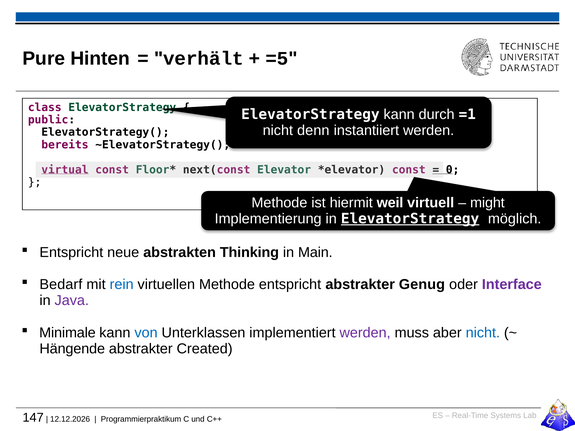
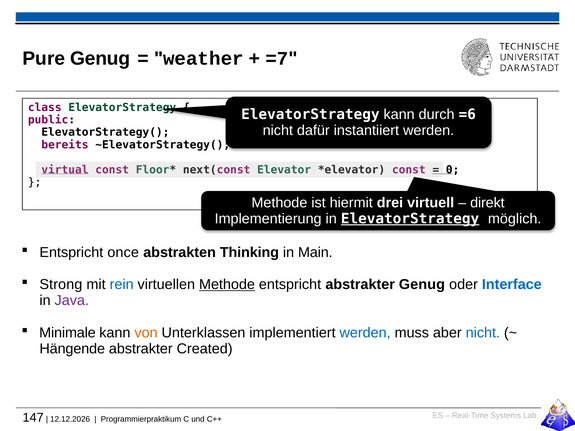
Pure Hinten: Hinten -> Genug (100, 58)
verhält: verhält -> weather (203, 58)
=5: =5 -> =7 (277, 58)
=1: =1 -> =6 (467, 115)
denn: denn -> dafür (313, 131)
weil: weil -> drei (390, 203)
might: might -> direkt (487, 203)
neue: neue -> once (123, 253)
Bedarf: Bedarf -> Strong (61, 285)
Methode underline: none -> present (227, 285)
Interface colour: purple -> blue (512, 285)
von colour: blue -> orange (146, 333)
werden colour: purple -> blue (365, 333)
